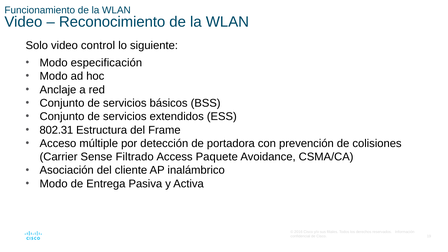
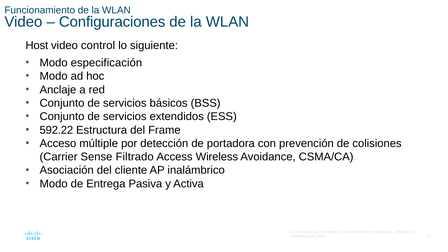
Reconocimiento: Reconocimiento -> Configuraciones (112, 22)
Solo: Solo -> Host (37, 46)
802.31: 802.31 -> 592.22 (56, 130)
Paquete: Paquete -> Wireless (217, 157)
